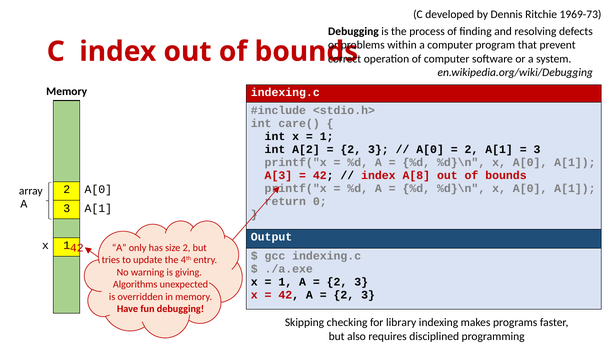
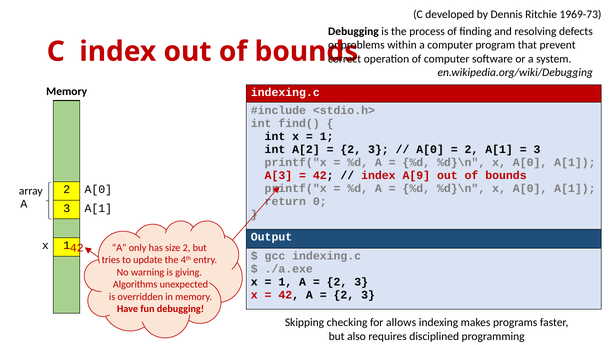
care(: care( -> find( (299, 123)
A[8: A[8 -> A[9 (416, 175)
library: library -> allows (401, 322)
